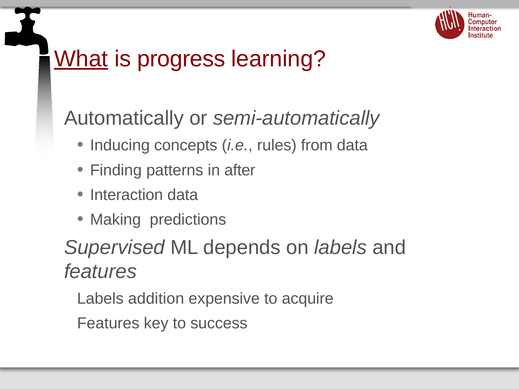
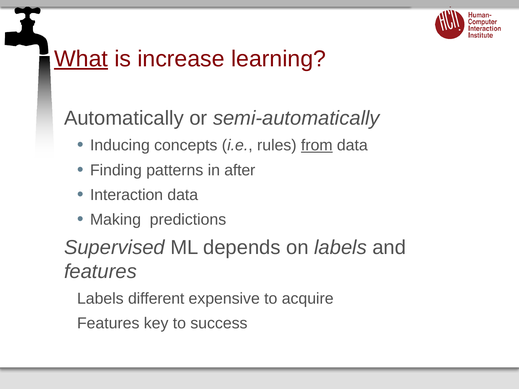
progress: progress -> increase (181, 59)
from underline: none -> present (317, 145)
addition: addition -> different (156, 299)
